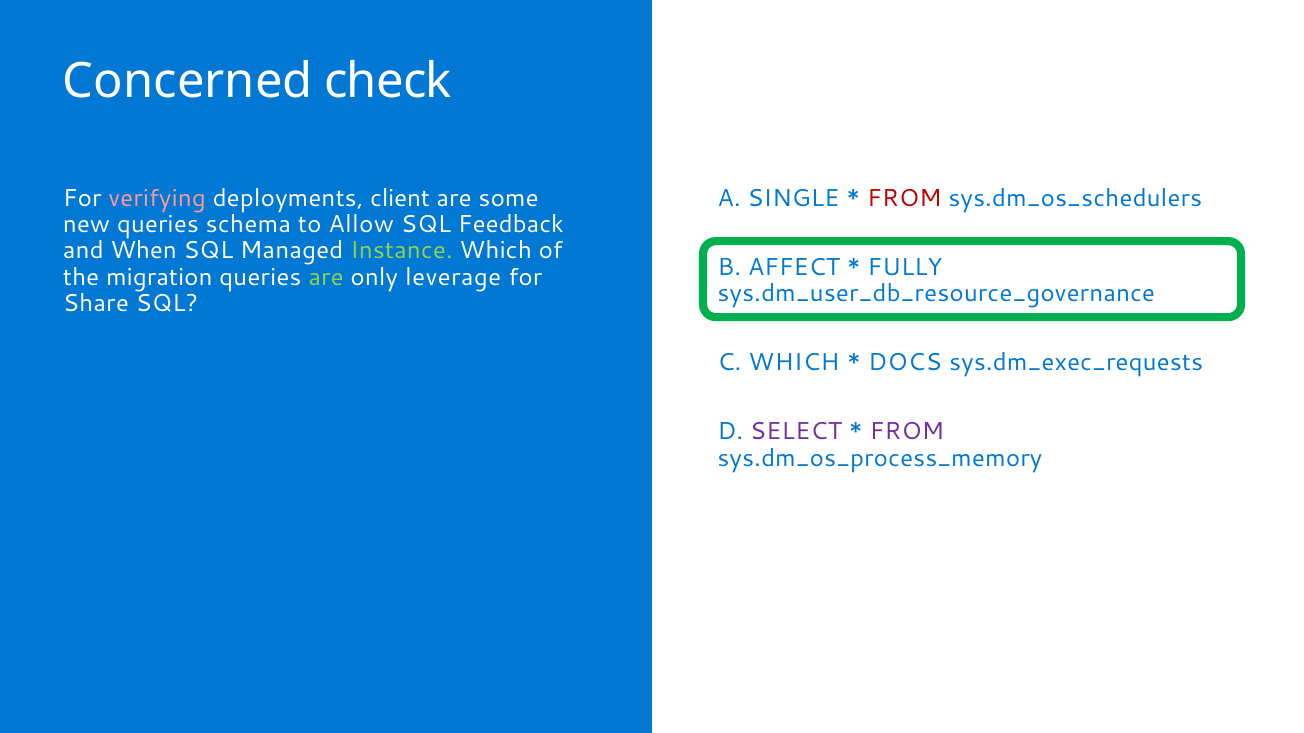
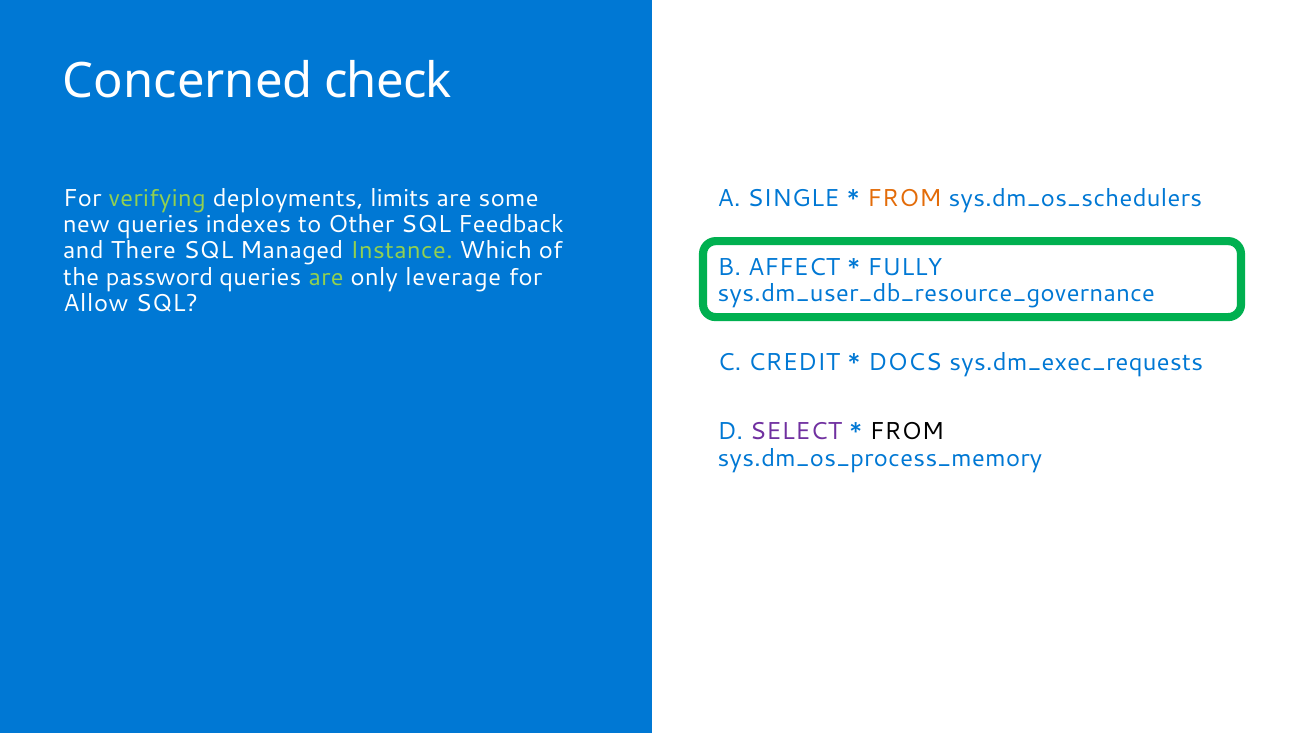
verifying colour: pink -> light green (157, 198)
client: client -> limits (400, 198)
FROM colour: red -> orange (904, 198)
schema: schema -> indexes (248, 225)
Allow: Allow -> Other (361, 225)
When: When -> There (143, 251)
migration: migration -> password (159, 277)
Share: Share -> Allow (96, 304)
C WHICH: WHICH -> CREDIT (794, 363)
FROM colour: purple -> black (907, 432)
